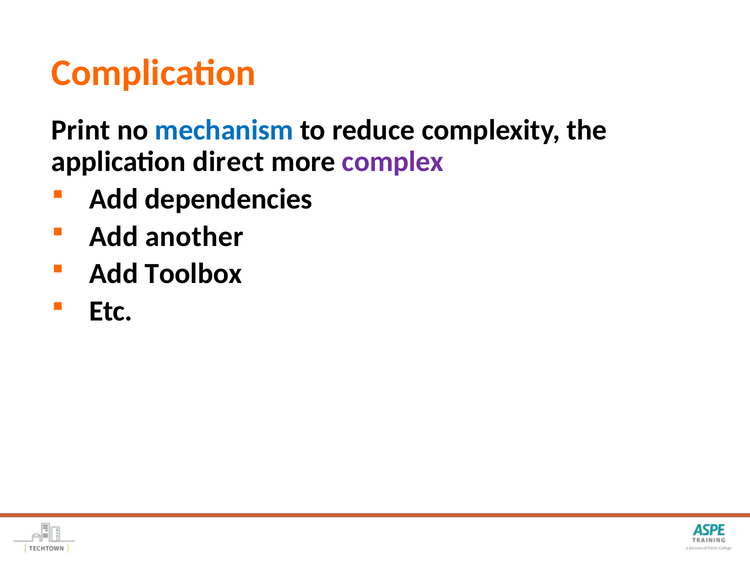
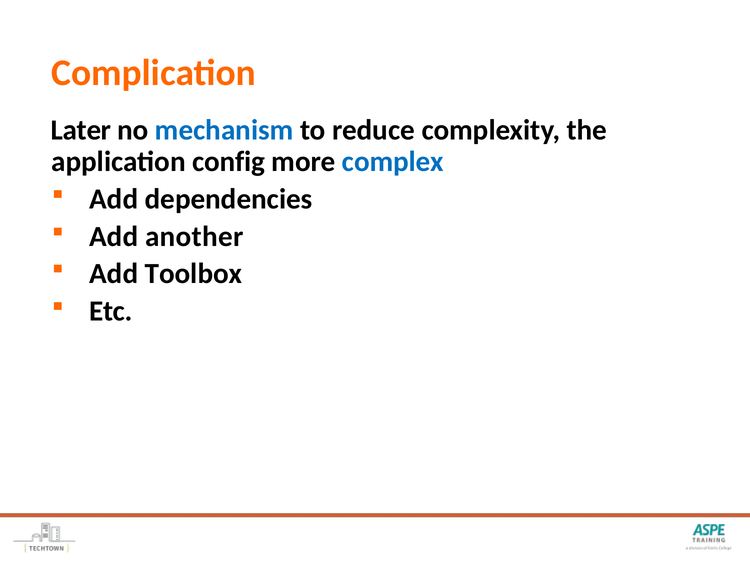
Print: Print -> Later (81, 130)
direct: direct -> config (229, 162)
complex colour: purple -> blue (393, 162)
